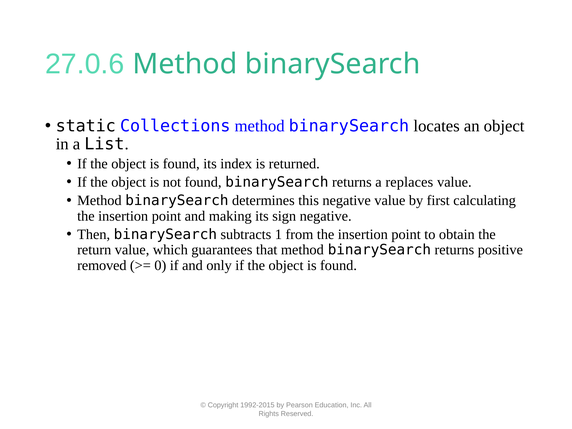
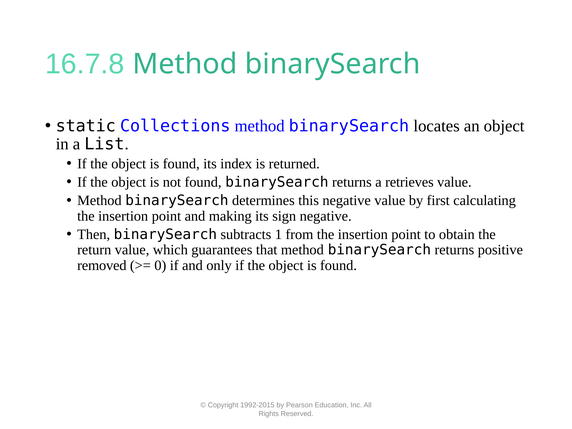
27.0.6: 27.0.6 -> 16.7.8 (85, 64)
replaces: replaces -> retrieves (409, 182)
